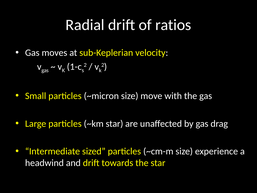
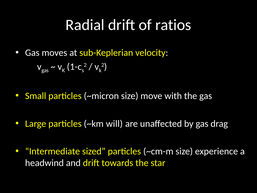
~km star: star -> will (114, 123)
